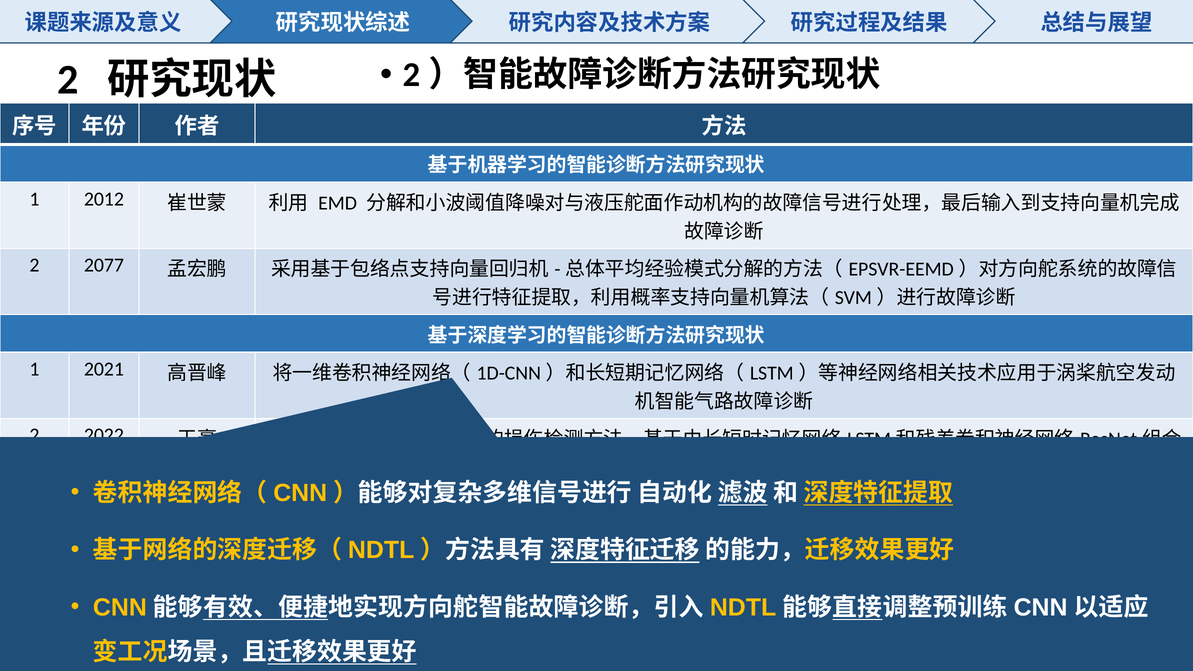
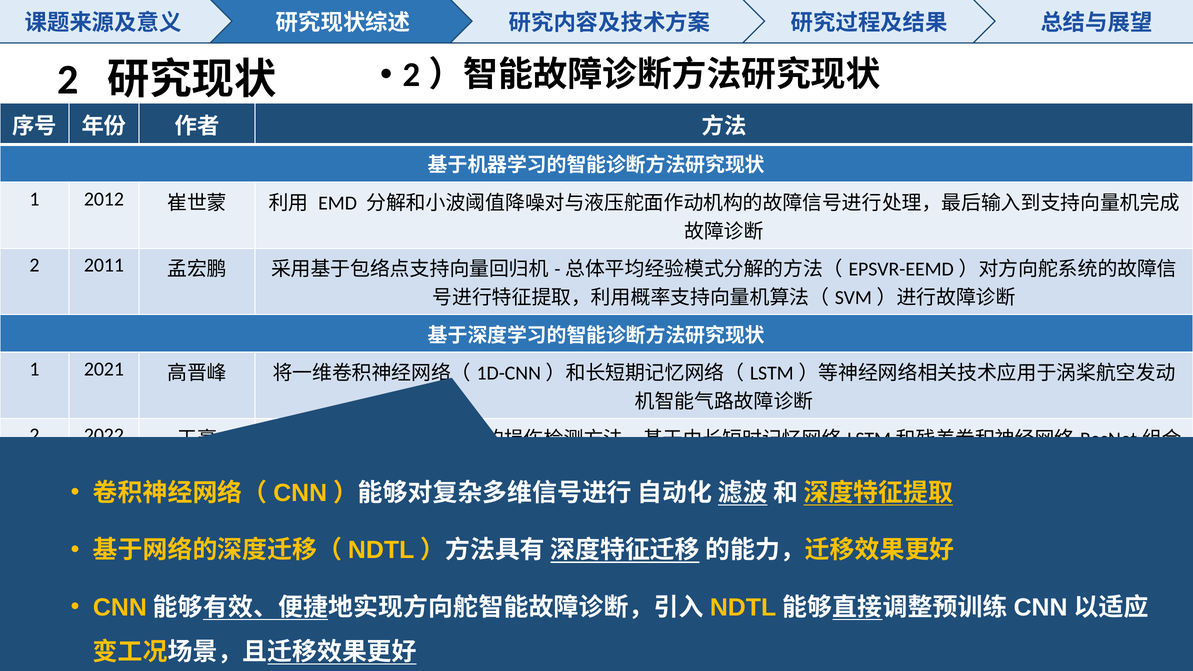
2 2077: 2077 -> 2011 (104, 265)
